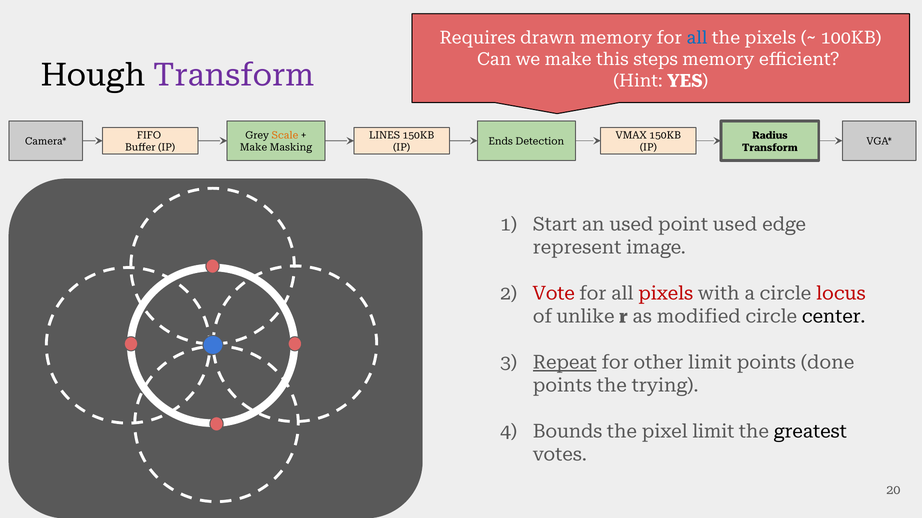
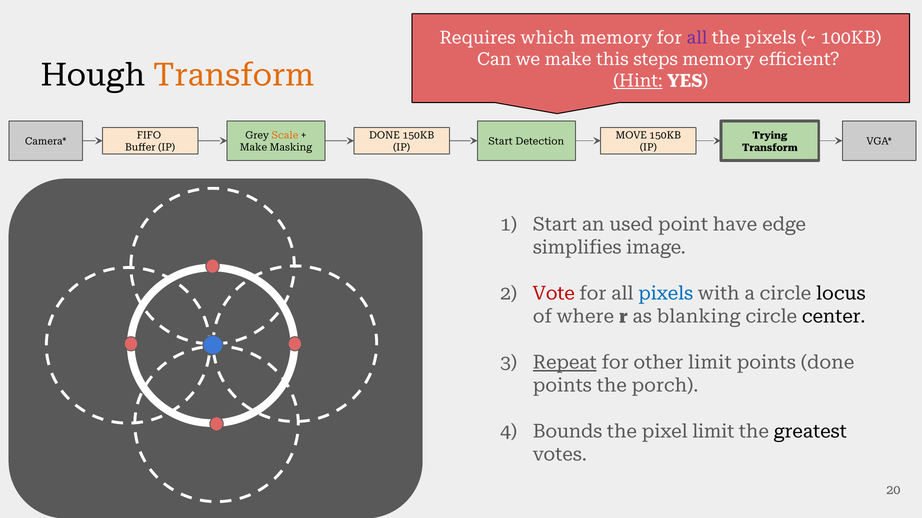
drawn: drawn -> which (548, 38)
all colour: blue -> purple (697, 38)
Transform colour: purple -> orange (234, 75)
Hint underline: none -> present (638, 81)
LINES: LINES -> DONE (384, 136)
VMAX: VMAX -> MOVE (631, 136)
Radius: Radius -> Trying (770, 136)
Ends: Ends -> Start (501, 142)
point used: used -> have (735, 225)
represent: represent -> simplifies (577, 248)
pixels colour: red -> blue (666, 294)
locus colour: red -> black (841, 294)
unlike: unlike -> where (585, 317)
modified: modified -> blanking (699, 317)
trying: trying -> porch (665, 386)
